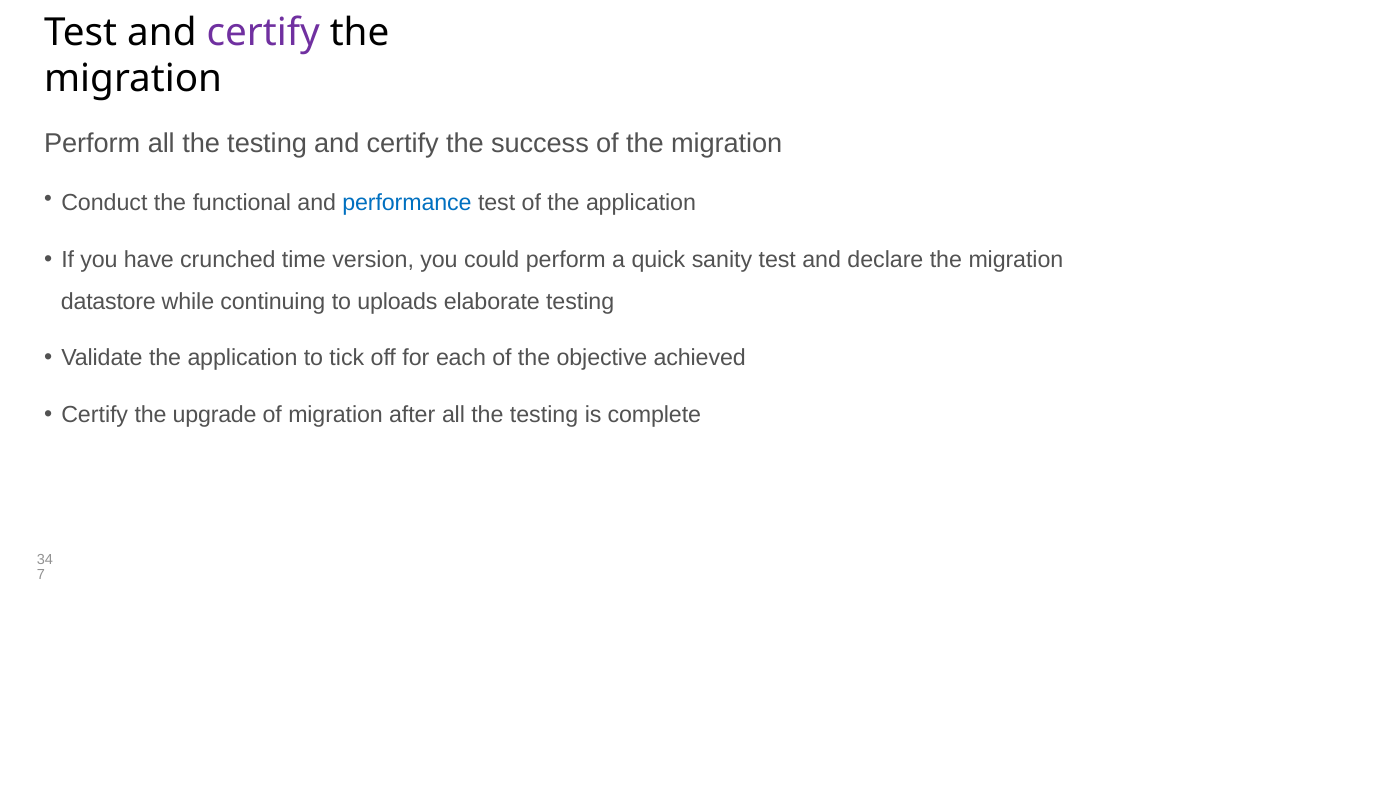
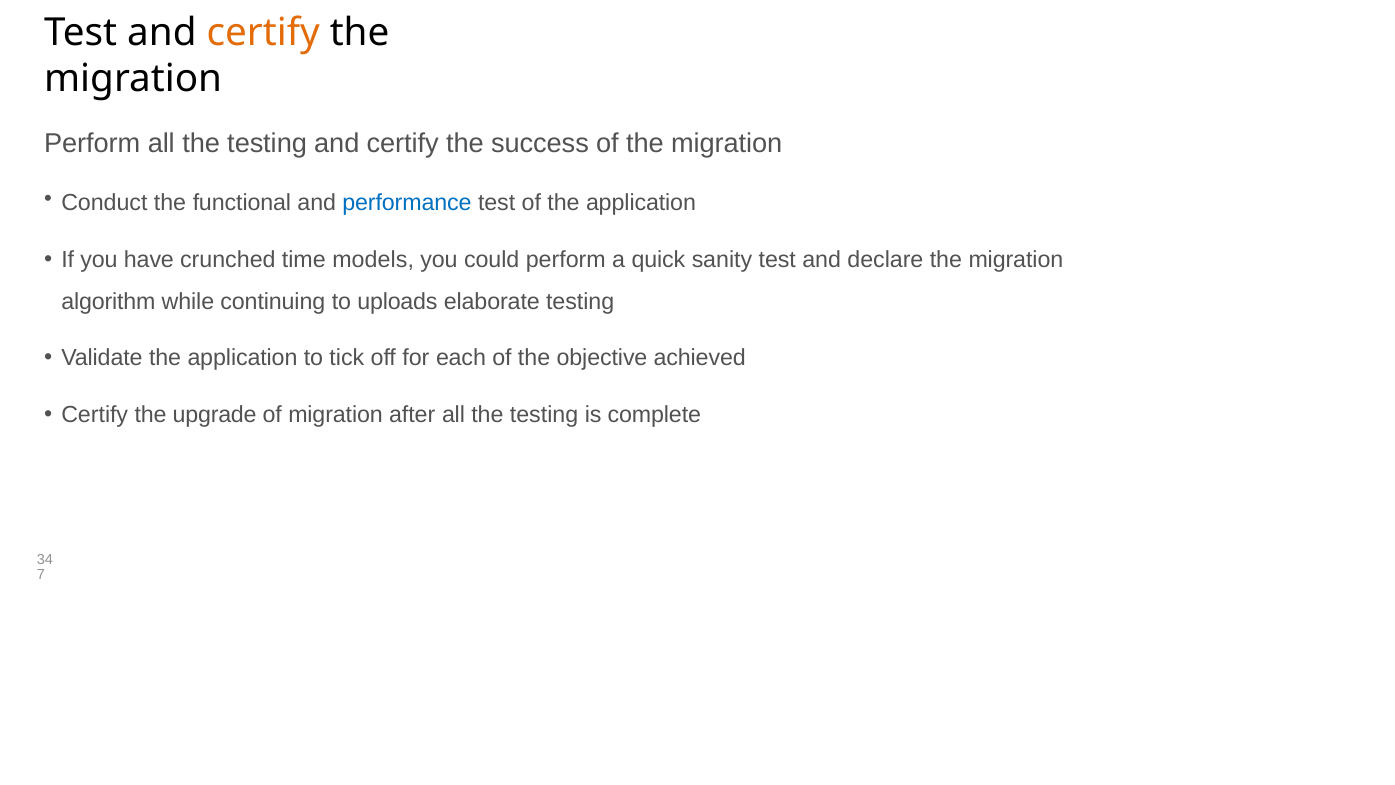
certify colour: purple -> orange (263, 33)
version: version -> models (373, 260)
datastore: datastore -> algorithm (108, 302)
